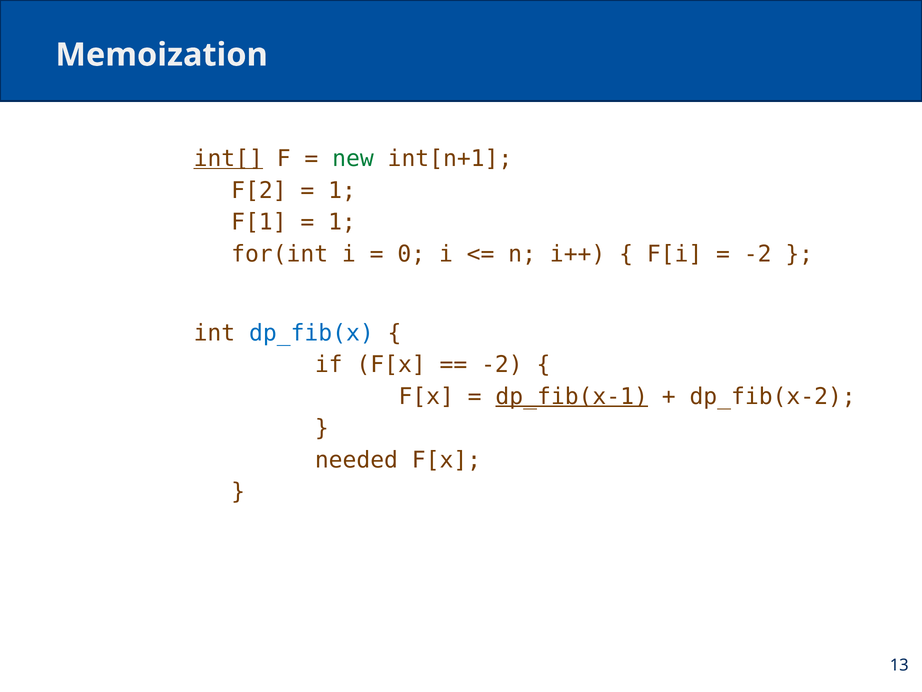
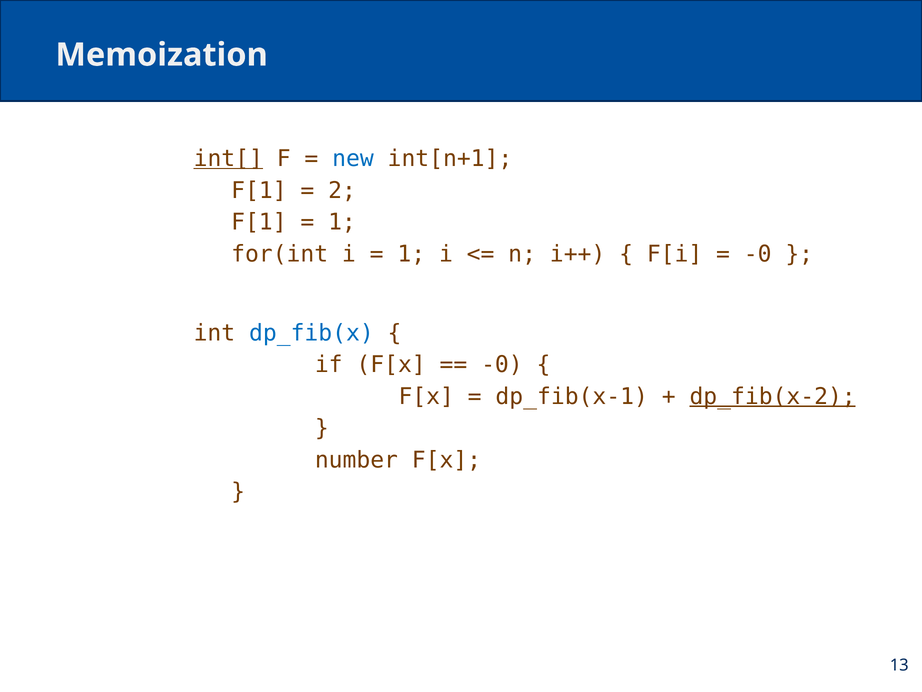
new colour: green -> blue (353, 159)
F[2: F[2 -> F[1 (259, 190)
1: 1 -> 2 (342, 190)
0: 0 -> 1 (411, 254)
-2: -2 -> -0 (758, 254)
-2: -2 -> -0 (502, 365)
dp_fib(x-1 underline: present -> none (572, 396)
dp_fib(x-2 underline: none -> present (773, 396)
needed: needed -> number (356, 460)
